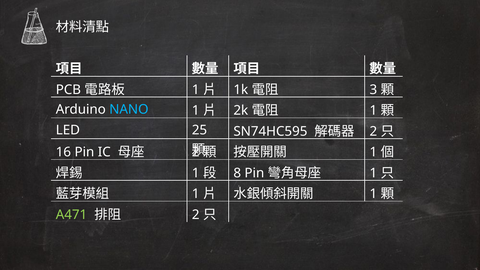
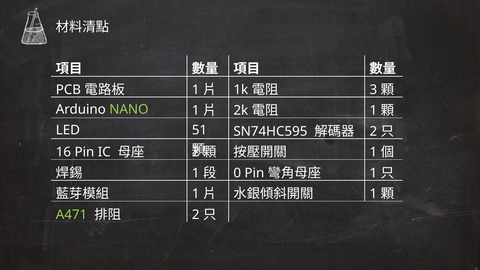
NANO colour: light blue -> light green (129, 109)
25: 25 -> 51 (199, 130)
8: 8 -> 0 (237, 173)
